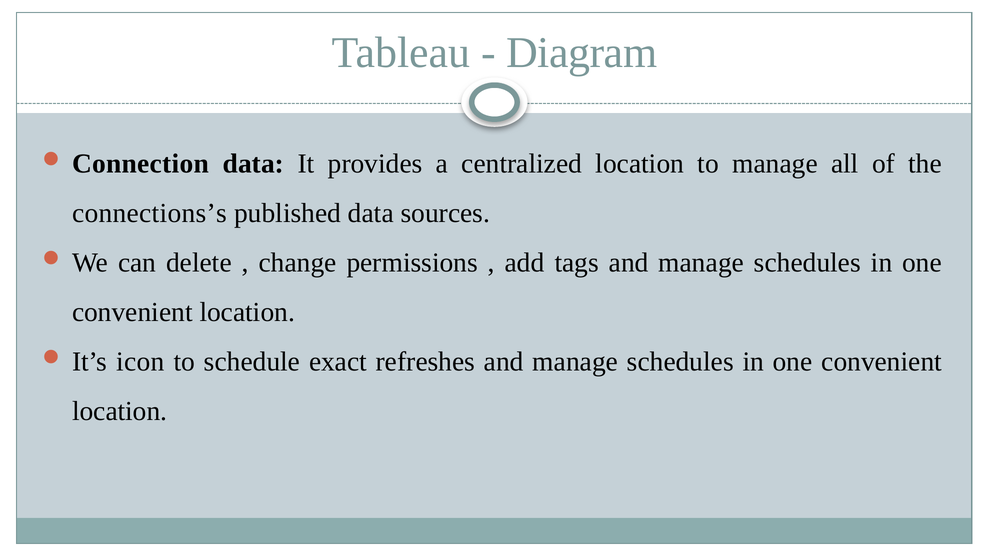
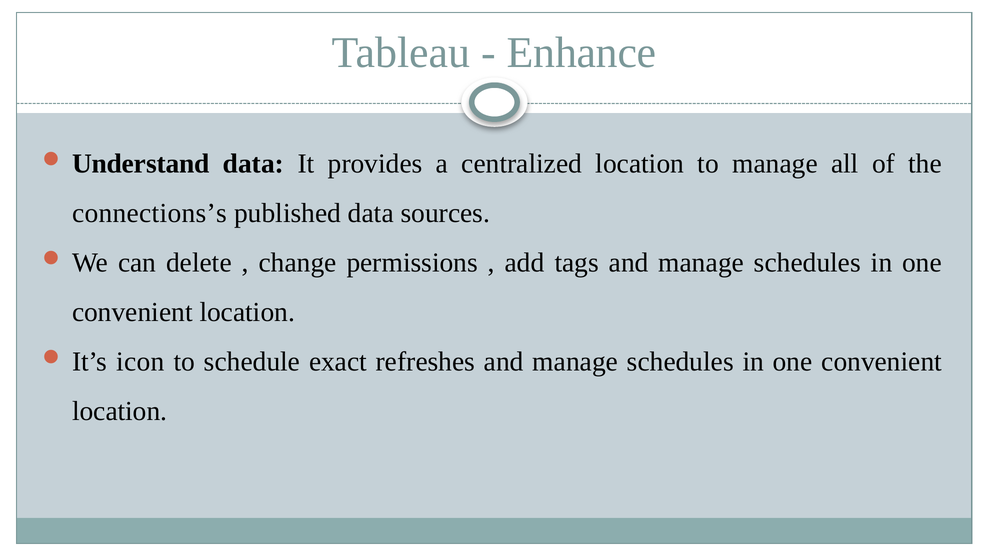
Diagram: Diagram -> Enhance (582, 53)
Connection: Connection -> Understand (141, 164)
